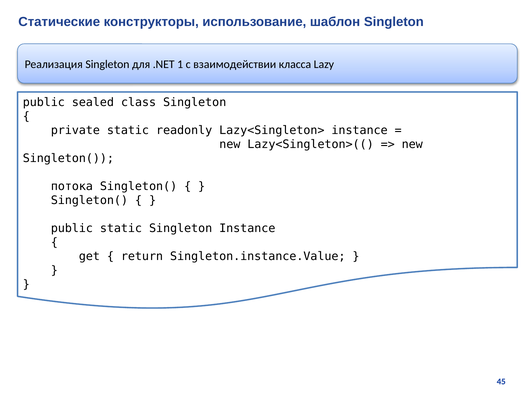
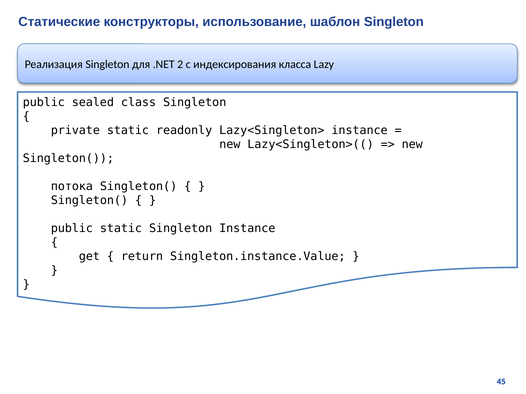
1: 1 -> 2 (180, 64)
взаимодействии: взаимодействии -> индексирования (235, 64)
